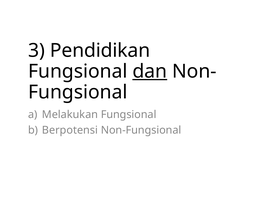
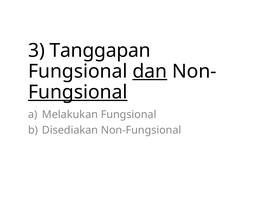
Pendidikan: Pendidikan -> Tanggapan (100, 51)
Fungsional underline: none -> present (78, 92)
Berpotensi: Berpotensi -> Disediakan (70, 130)
